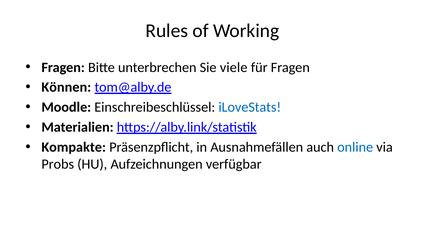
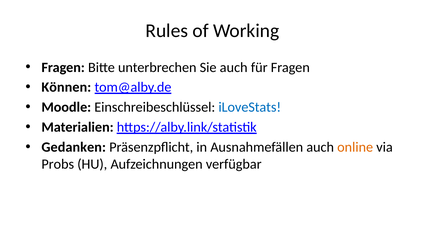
Sie viele: viele -> auch (234, 67)
Kompakte: Kompakte -> Gedanken (74, 147)
online colour: blue -> orange (355, 147)
